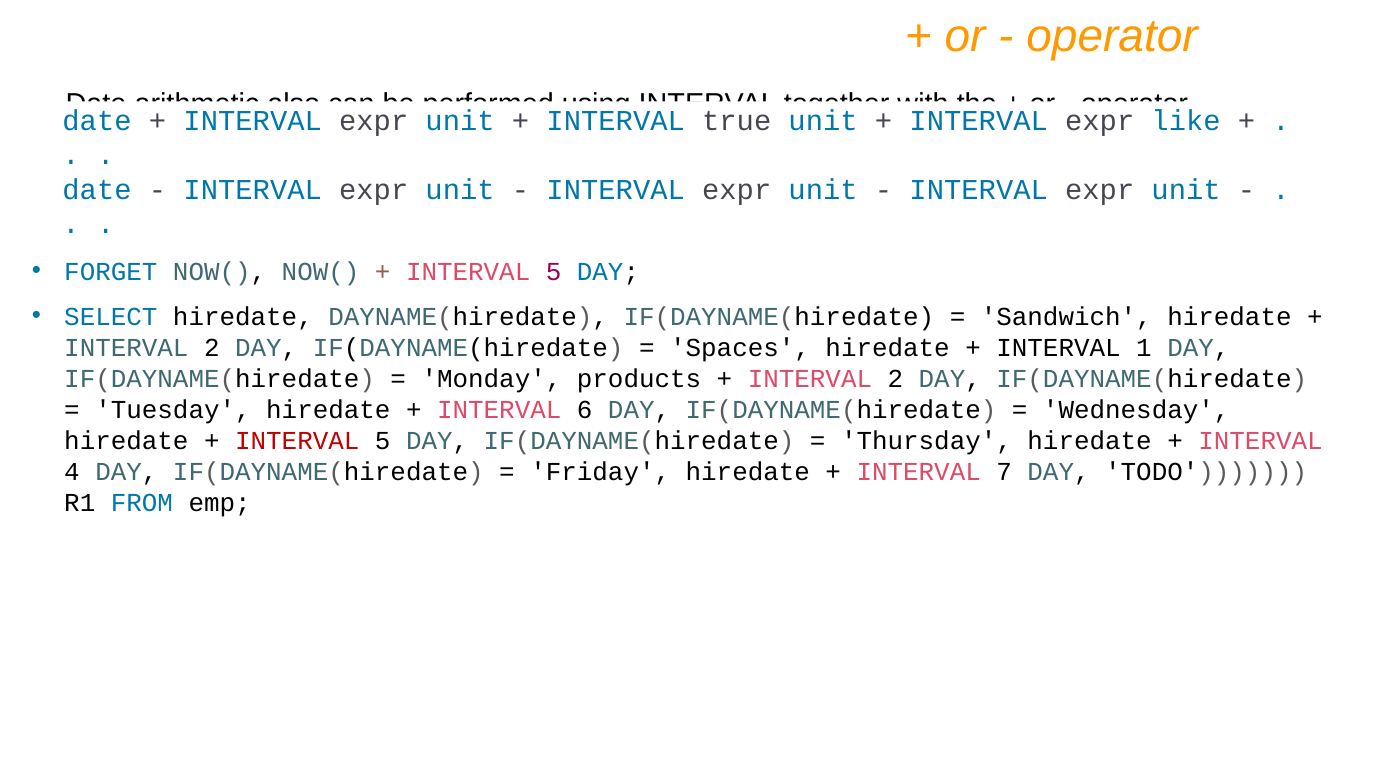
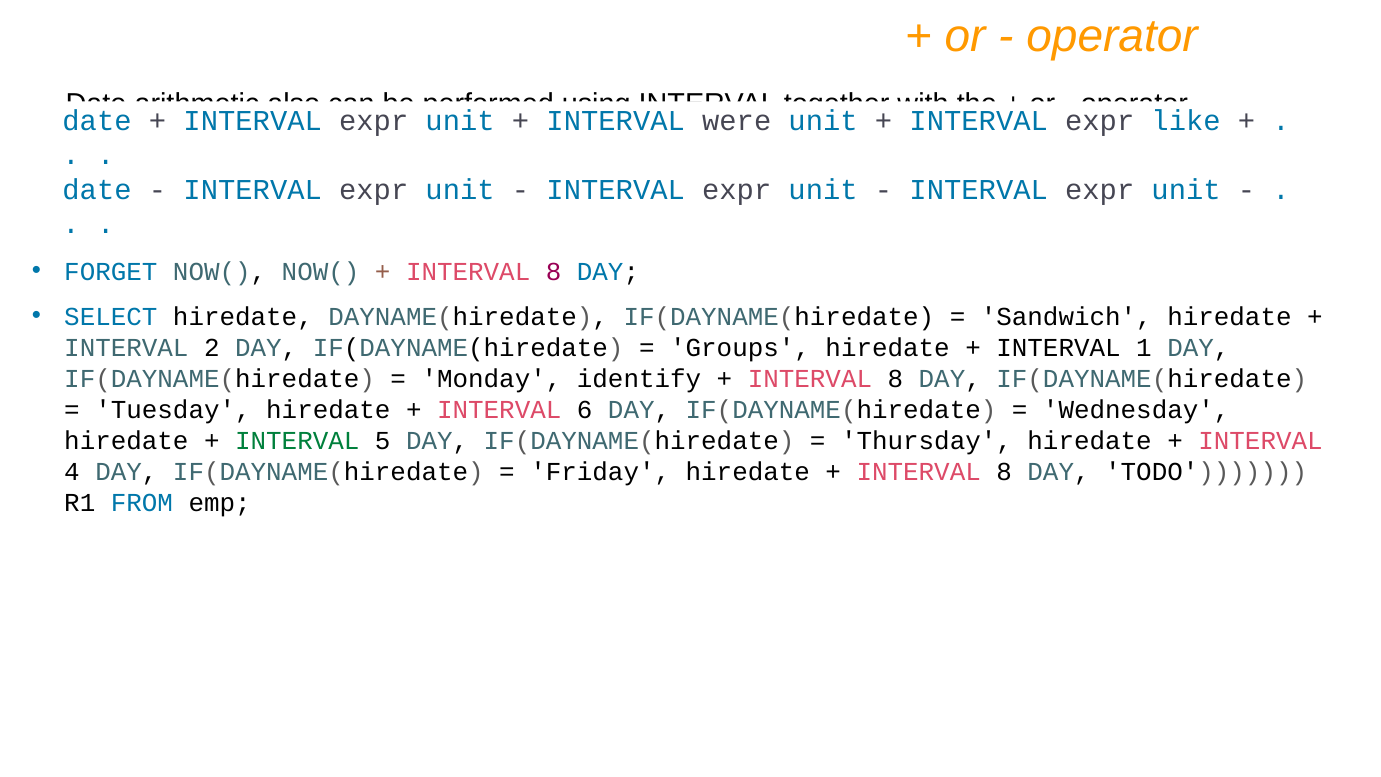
true: true -> were (737, 121)
5: 5 -> 8 (554, 272)
Spaces: Spaces -> Groups (740, 347)
products: products -> identify (639, 379)
2: 2 -> 8 (895, 379)
INTERVAL colour: red -> green (297, 441)
7: 7 -> 8 (1004, 472)
